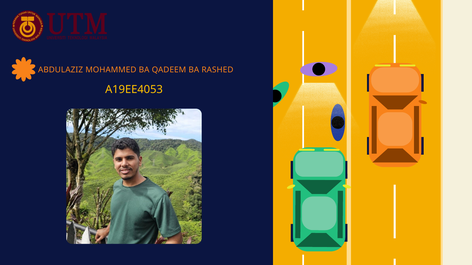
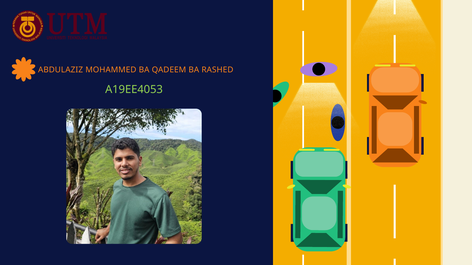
A19EE4053 colour: yellow -> light green (134, 90)
